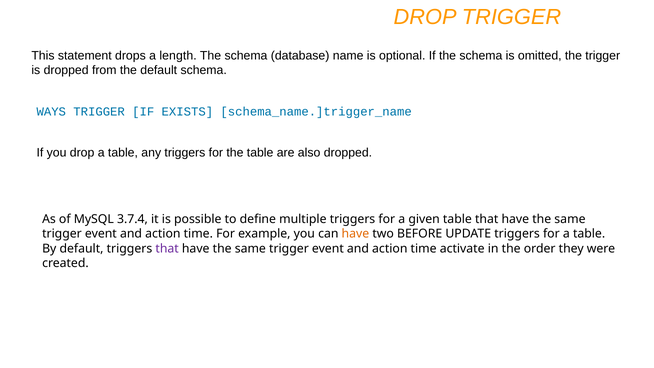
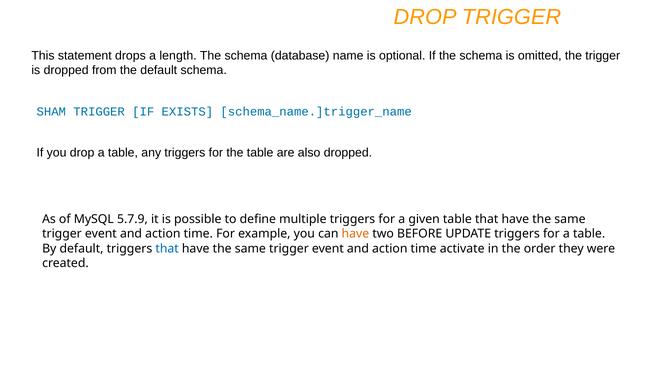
WAYS: WAYS -> SHAM (51, 112)
3.7.4: 3.7.4 -> 5.7.9 (132, 219)
that colour: purple -> blue (167, 249)
